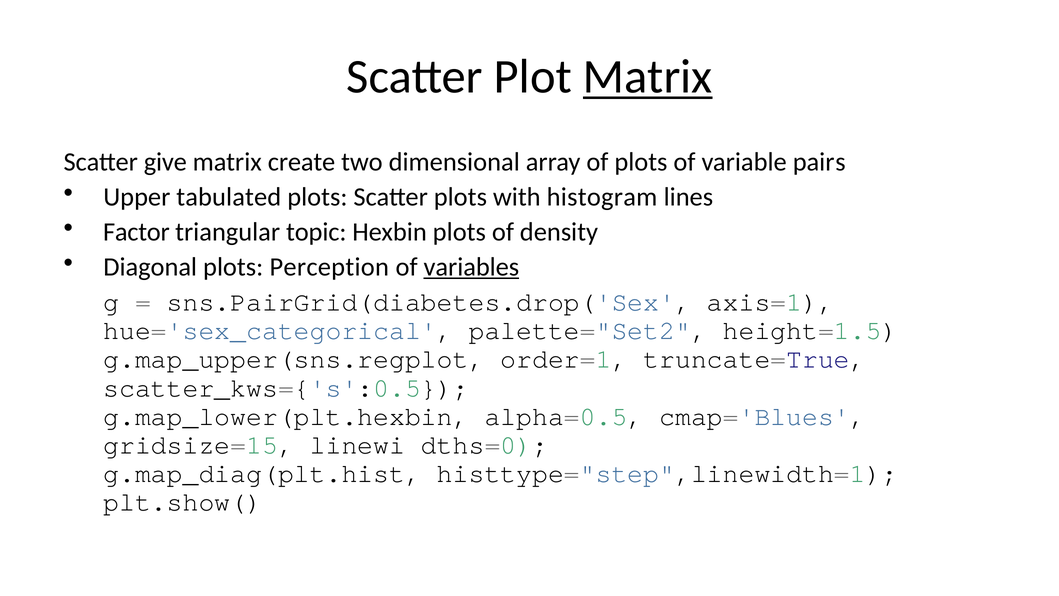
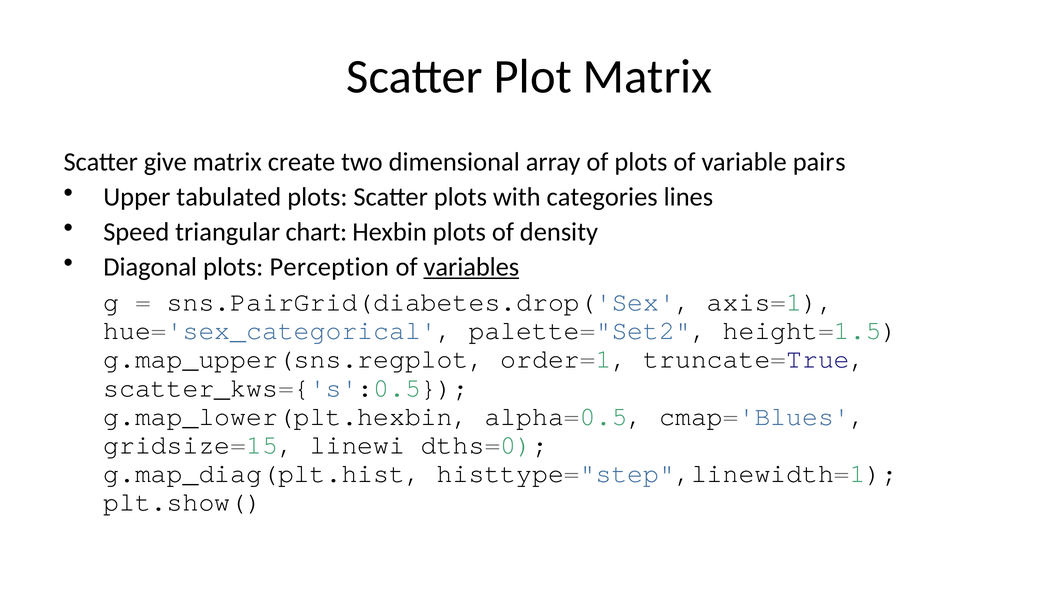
Matrix underline: present -> none (648, 77)
histogram: histogram -> categories (602, 197)
Factor: Factor -> Speed (136, 232)
topic: topic -> chart (316, 232)
